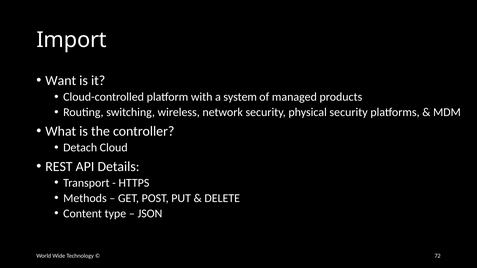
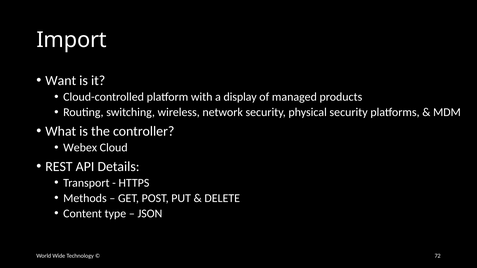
system: system -> display (240, 97)
Detach: Detach -> Webex (80, 148)
